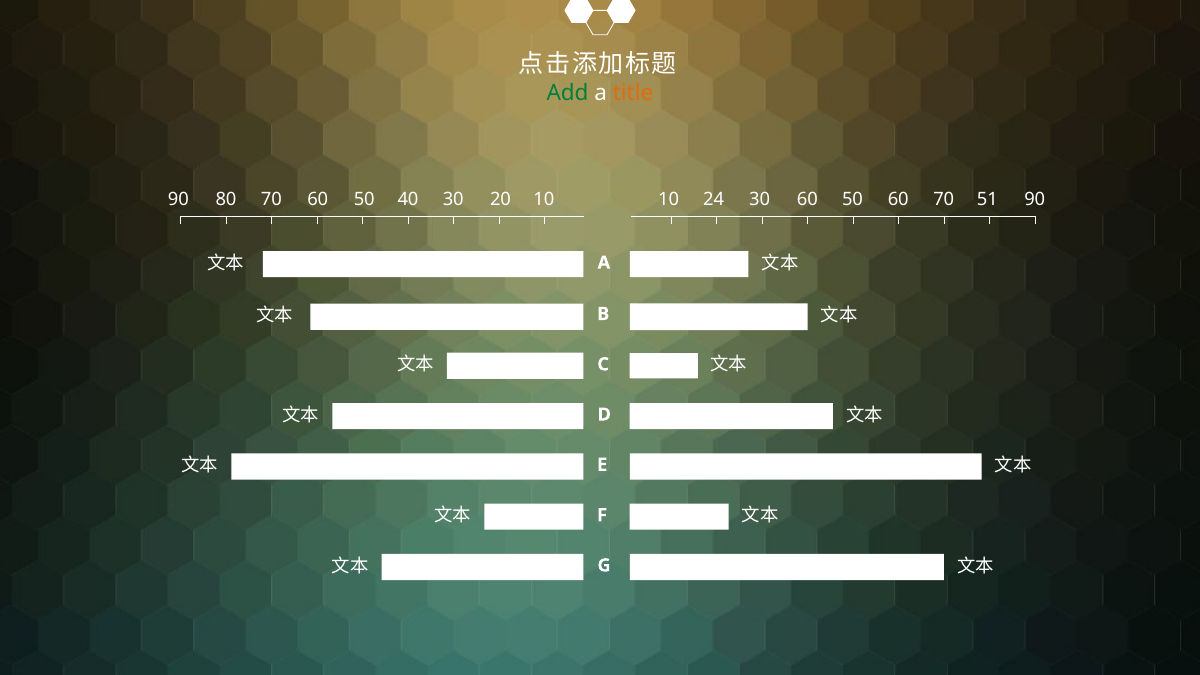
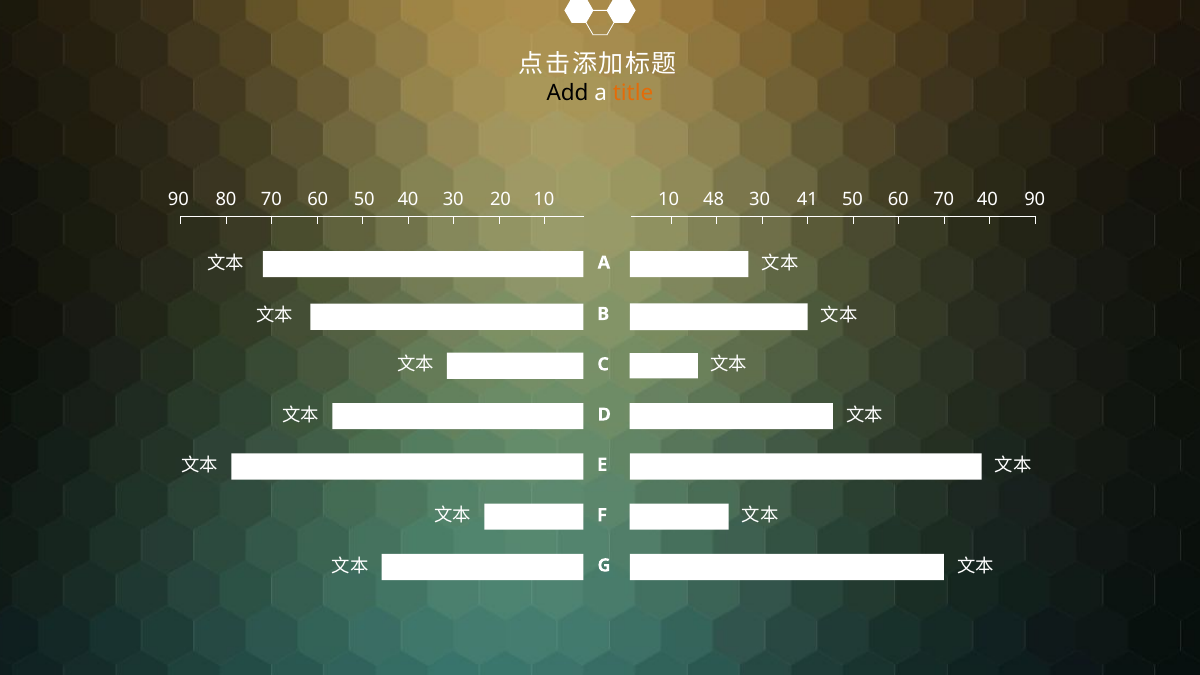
Add colour: green -> black (568, 93)
24: 24 -> 48 (714, 200)
30 60: 60 -> 41 (807, 200)
70 51: 51 -> 40 (987, 200)
